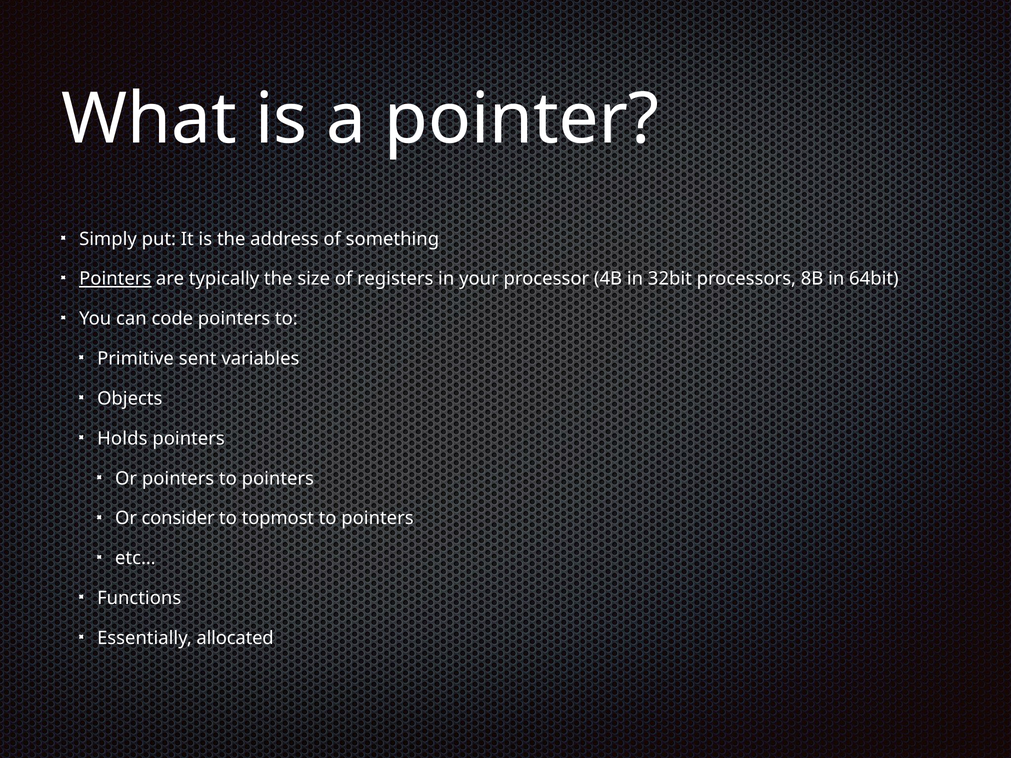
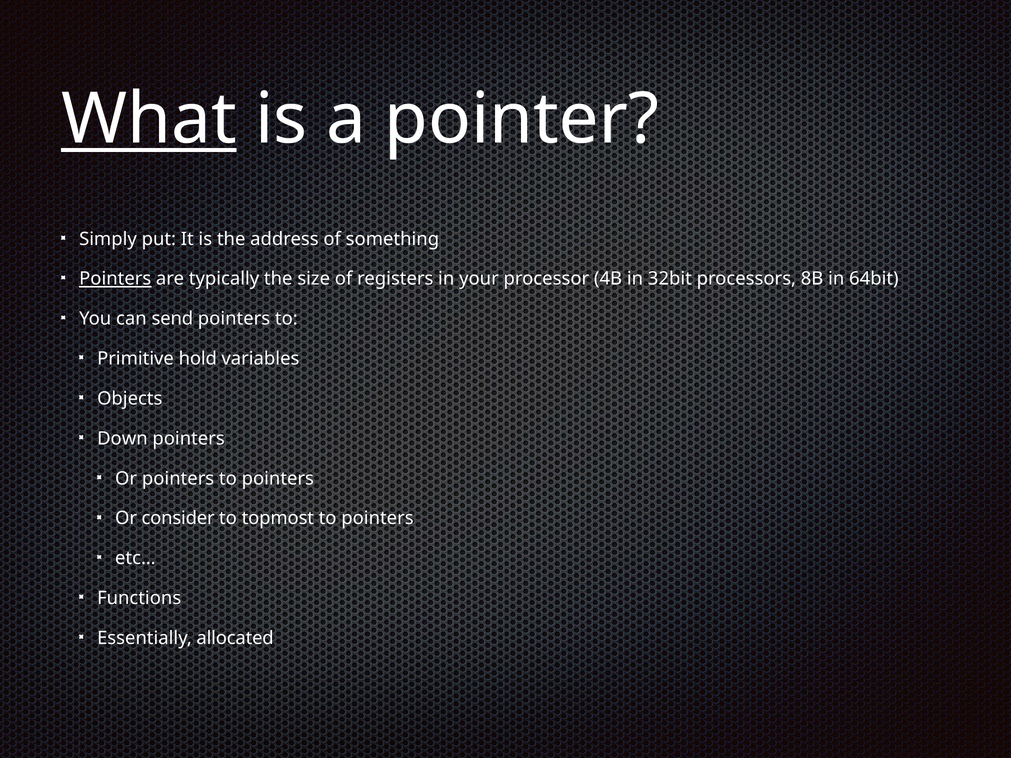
What underline: none -> present (149, 119)
code: code -> send (172, 319)
sent: sent -> hold (198, 359)
Holds: Holds -> Down (122, 439)
